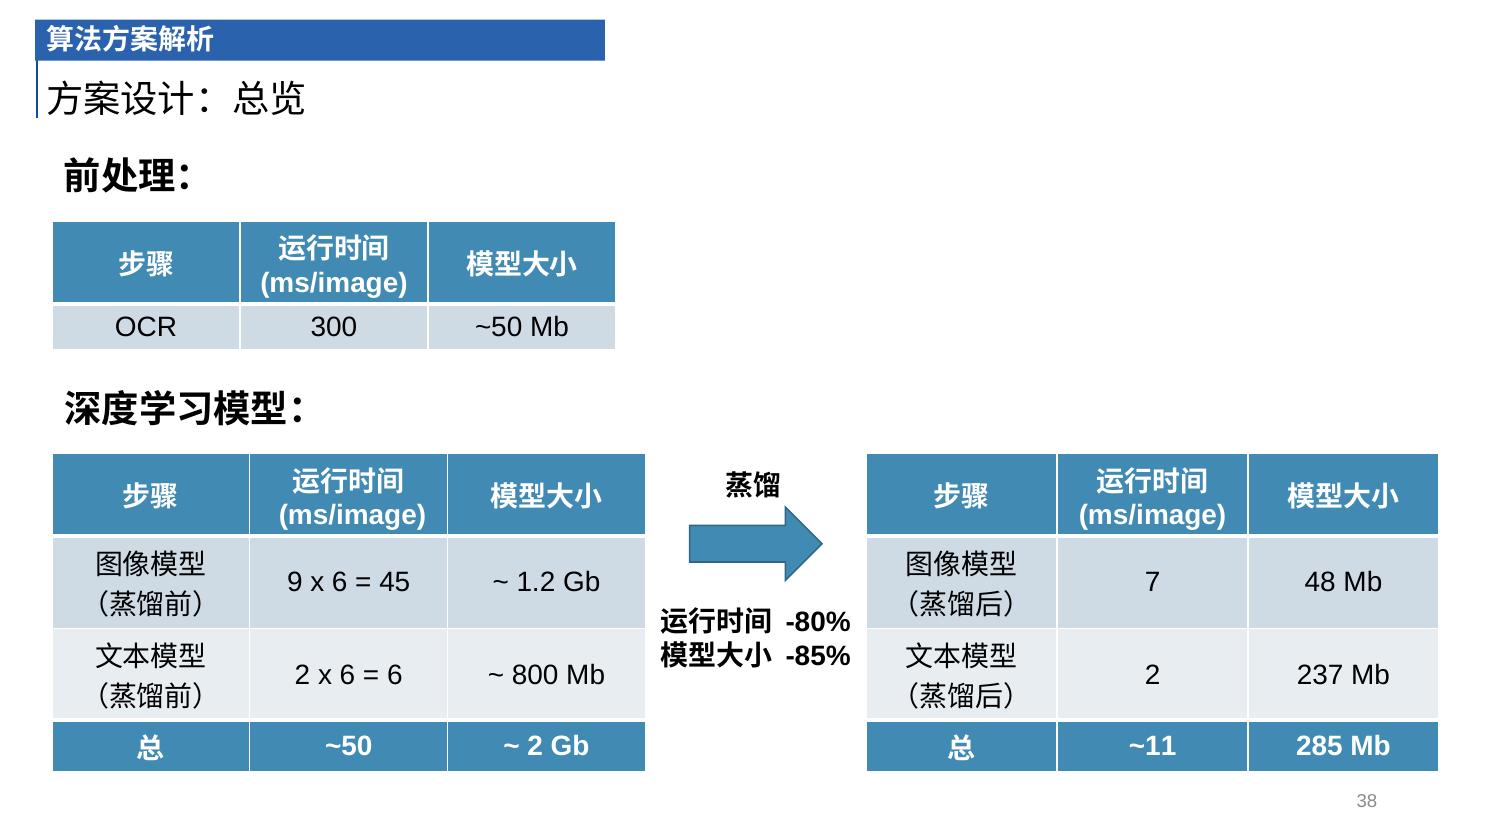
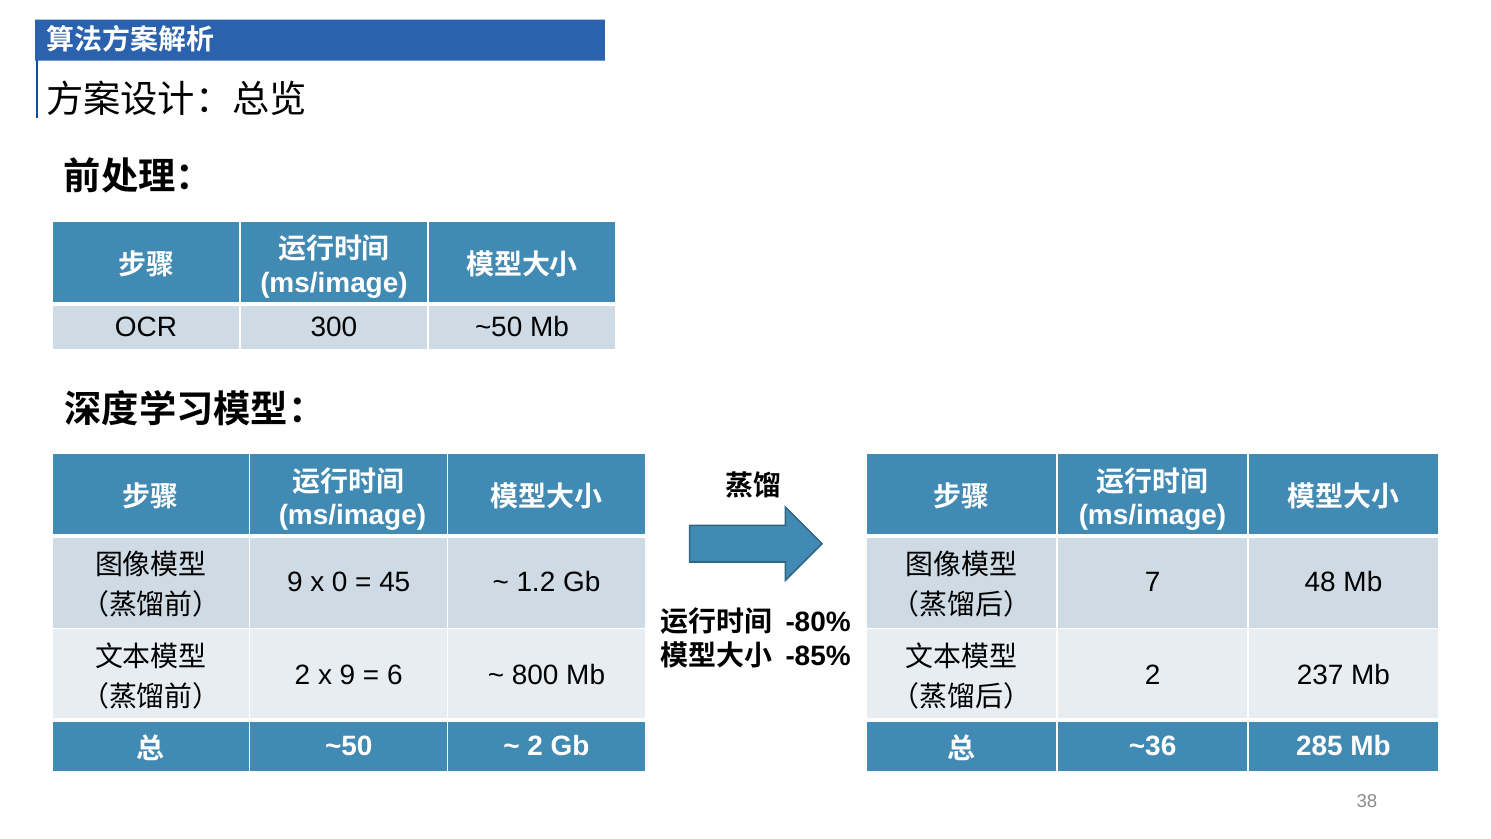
9 x 6: 6 -> 0 (340, 582)
2 x 6: 6 -> 9 (347, 675)
~11: ~11 -> ~36 (1153, 746)
